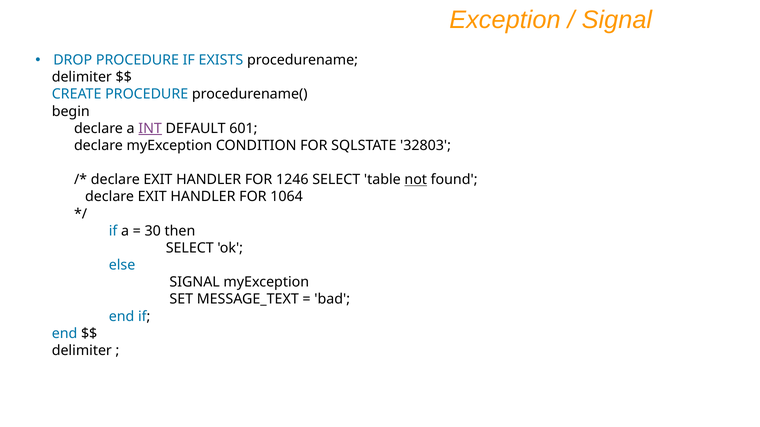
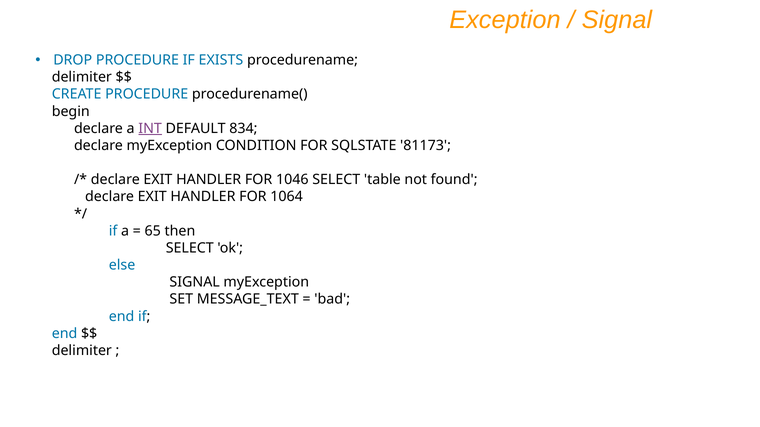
601: 601 -> 834 (243, 129)
32803: 32803 -> 81173 (426, 146)
1246: 1246 -> 1046 (292, 180)
not underline: present -> none (416, 180)
30: 30 -> 65 (153, 231)
